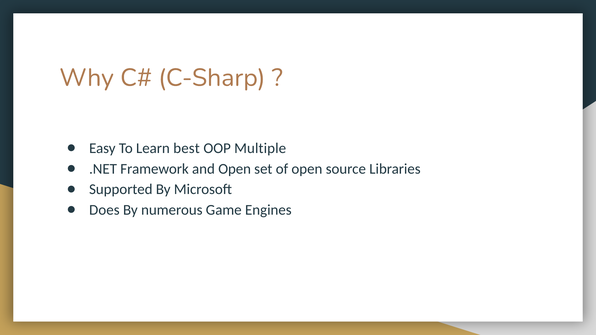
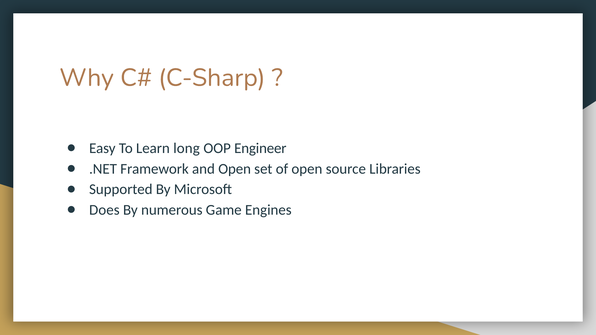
best: best -> long (187, 148)
Multiple: Multiple -> Engineer (260, 148)
